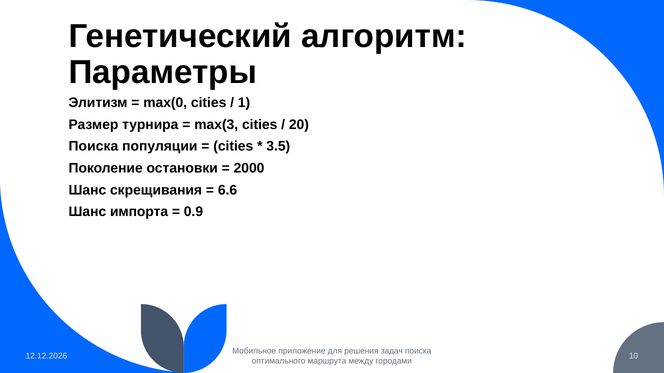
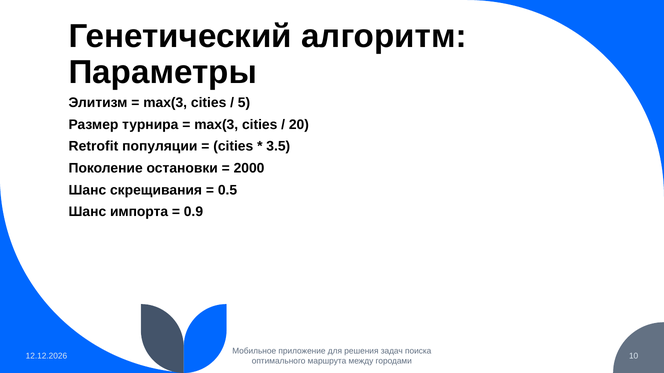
max(0: max(0 -> max(3 (165, 103)
1: 1 -> 5 (244, 103)
Поиска: Поиска -> Retrofit (93, 147)
6.6: 6.6 -> 0.5 (227, 190)
